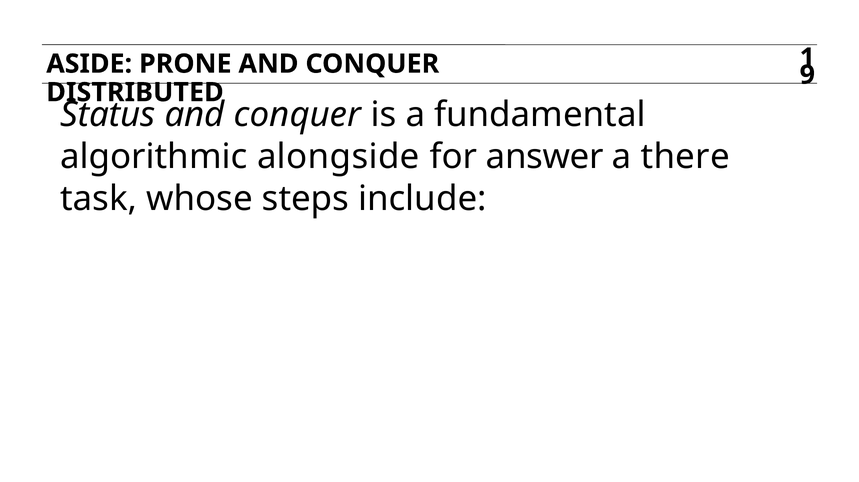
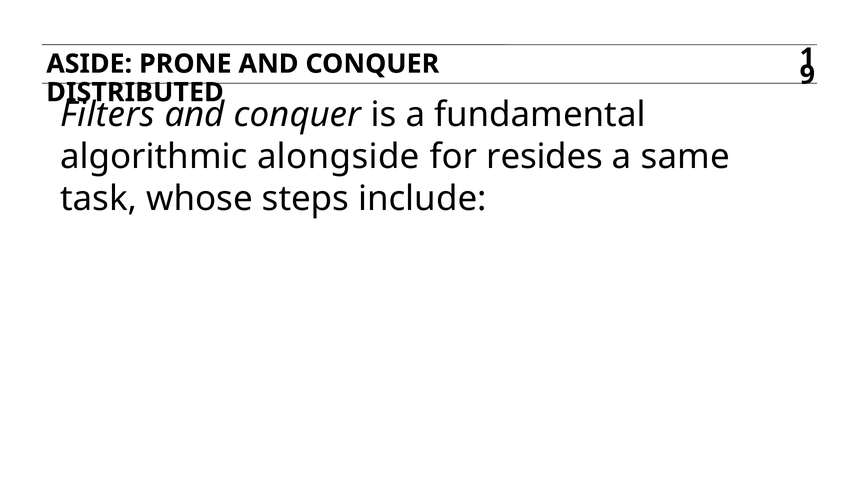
Status: Status -> Filters (108, 115)
answer: answer -> resides (545, 157)
there: there -> same (685, 157)
